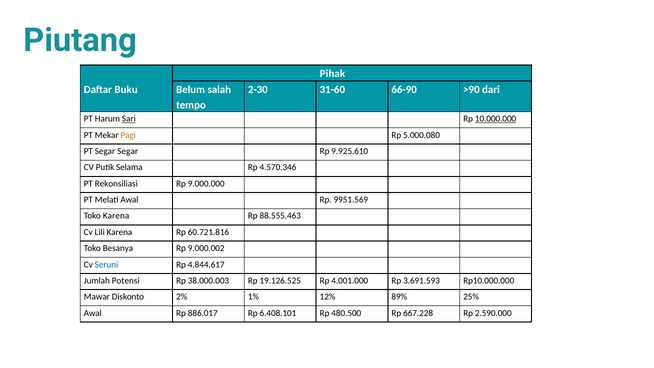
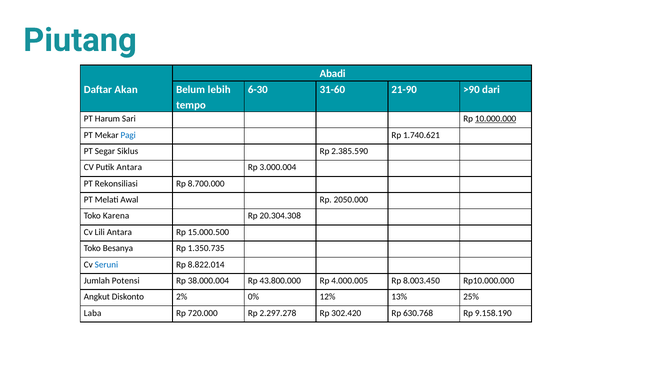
Pihak: Pihak -> Abadi (333, 74)
Buku: Buku -> Akan (126, 90)
salah: salah -> lebih (219, 90)
2-30: 2-30 -> 6-30 (258, 90)
66-90: 66-90 -> 21-90 (404, 90)
Sari underline: present -> none (129, 119)
Pagi colour: orange -> blue (128, 135)
5.000.080: 5.000.080 -> 1.740.621 (422, 135)
Segar Segar: Segar -> Siklus (128, 151)
9.925.610: 9.925.610 -> 2.385.590 (350, 151)
Putik Selama: Selama -> Antara (129, 167)
4.570.346: 4.570.346 -> 3.000.004 (278, 167)
9.000.000: 9.000.000 -> 8.700.000 (206, 184)
9951.569: 9951.569 -> 2050.000 (351, 200)
88.555.463: 88.555.463 -> 20.304.308 (280, 216)
Lili Karena: Karena -> Antara (119, 232)
60.721.816: 60.721.816 -> 15.000.500 (208, 232)
9.000.002: 9.000.002 -> 1.350.735 (206, 248)
4.844.617: 4.844.617 -> 8.822.014 (206, 264)
38.000.003: 38.000.003 -> 38.000.004 (208, 281)
19.126.525: 19.126.525 -> 43.800.000 (280, 281)
4.001.000: 4.001.000 -> 4.000.005 (350, 281)
3.691.593: 3.691.593 -> 8.003.450 (422, 281)
Mawar: Mawar -> Angkut (97, 297)
1%: 1% -> 0% (253, 297)
89%: 89% -> 13% (399, 297)
Awal: Awal -> Laba (93, 313)
886.017: 886.017 -> 720.000 (203, 313)
6.408.101: 6.408.101 -> 2.297.278 (278, 313)
480.500: 480.500 -> 302.420 (346, 313)
667.228: 667.228 -> 630.768 (418, 313)
2.590.000: 2.590.000 -> 9.158.190 (493, 313)
